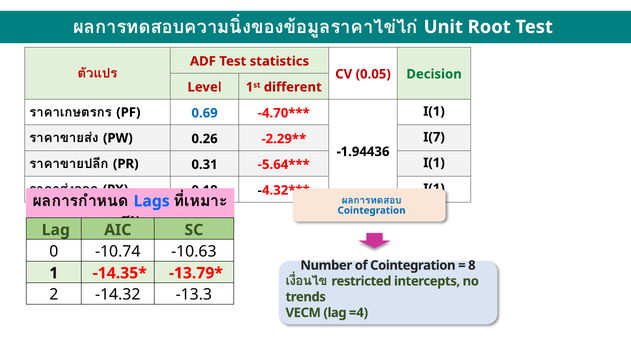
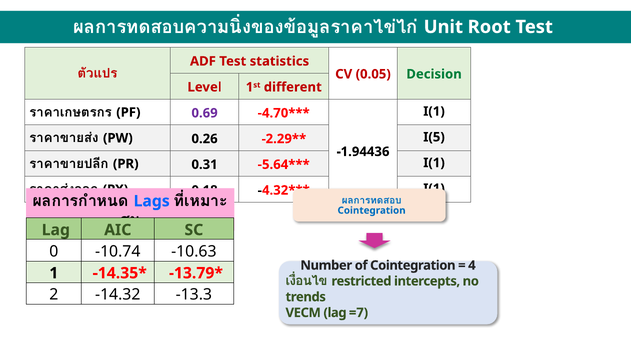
0.69 colour: blue -> purple (205, 113)
I(7: I(7 -> I(5 (434, 137)
8: 8 -> 4 (472, 265)
=4: =4 -> =7 (359, 313)
